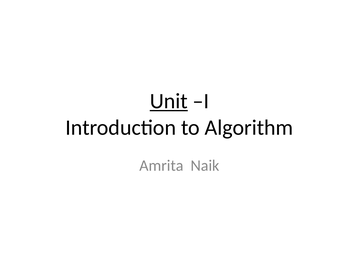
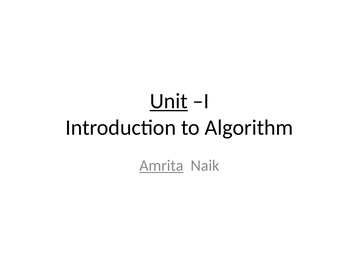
Amrita underline: none -> present (161, 165)
